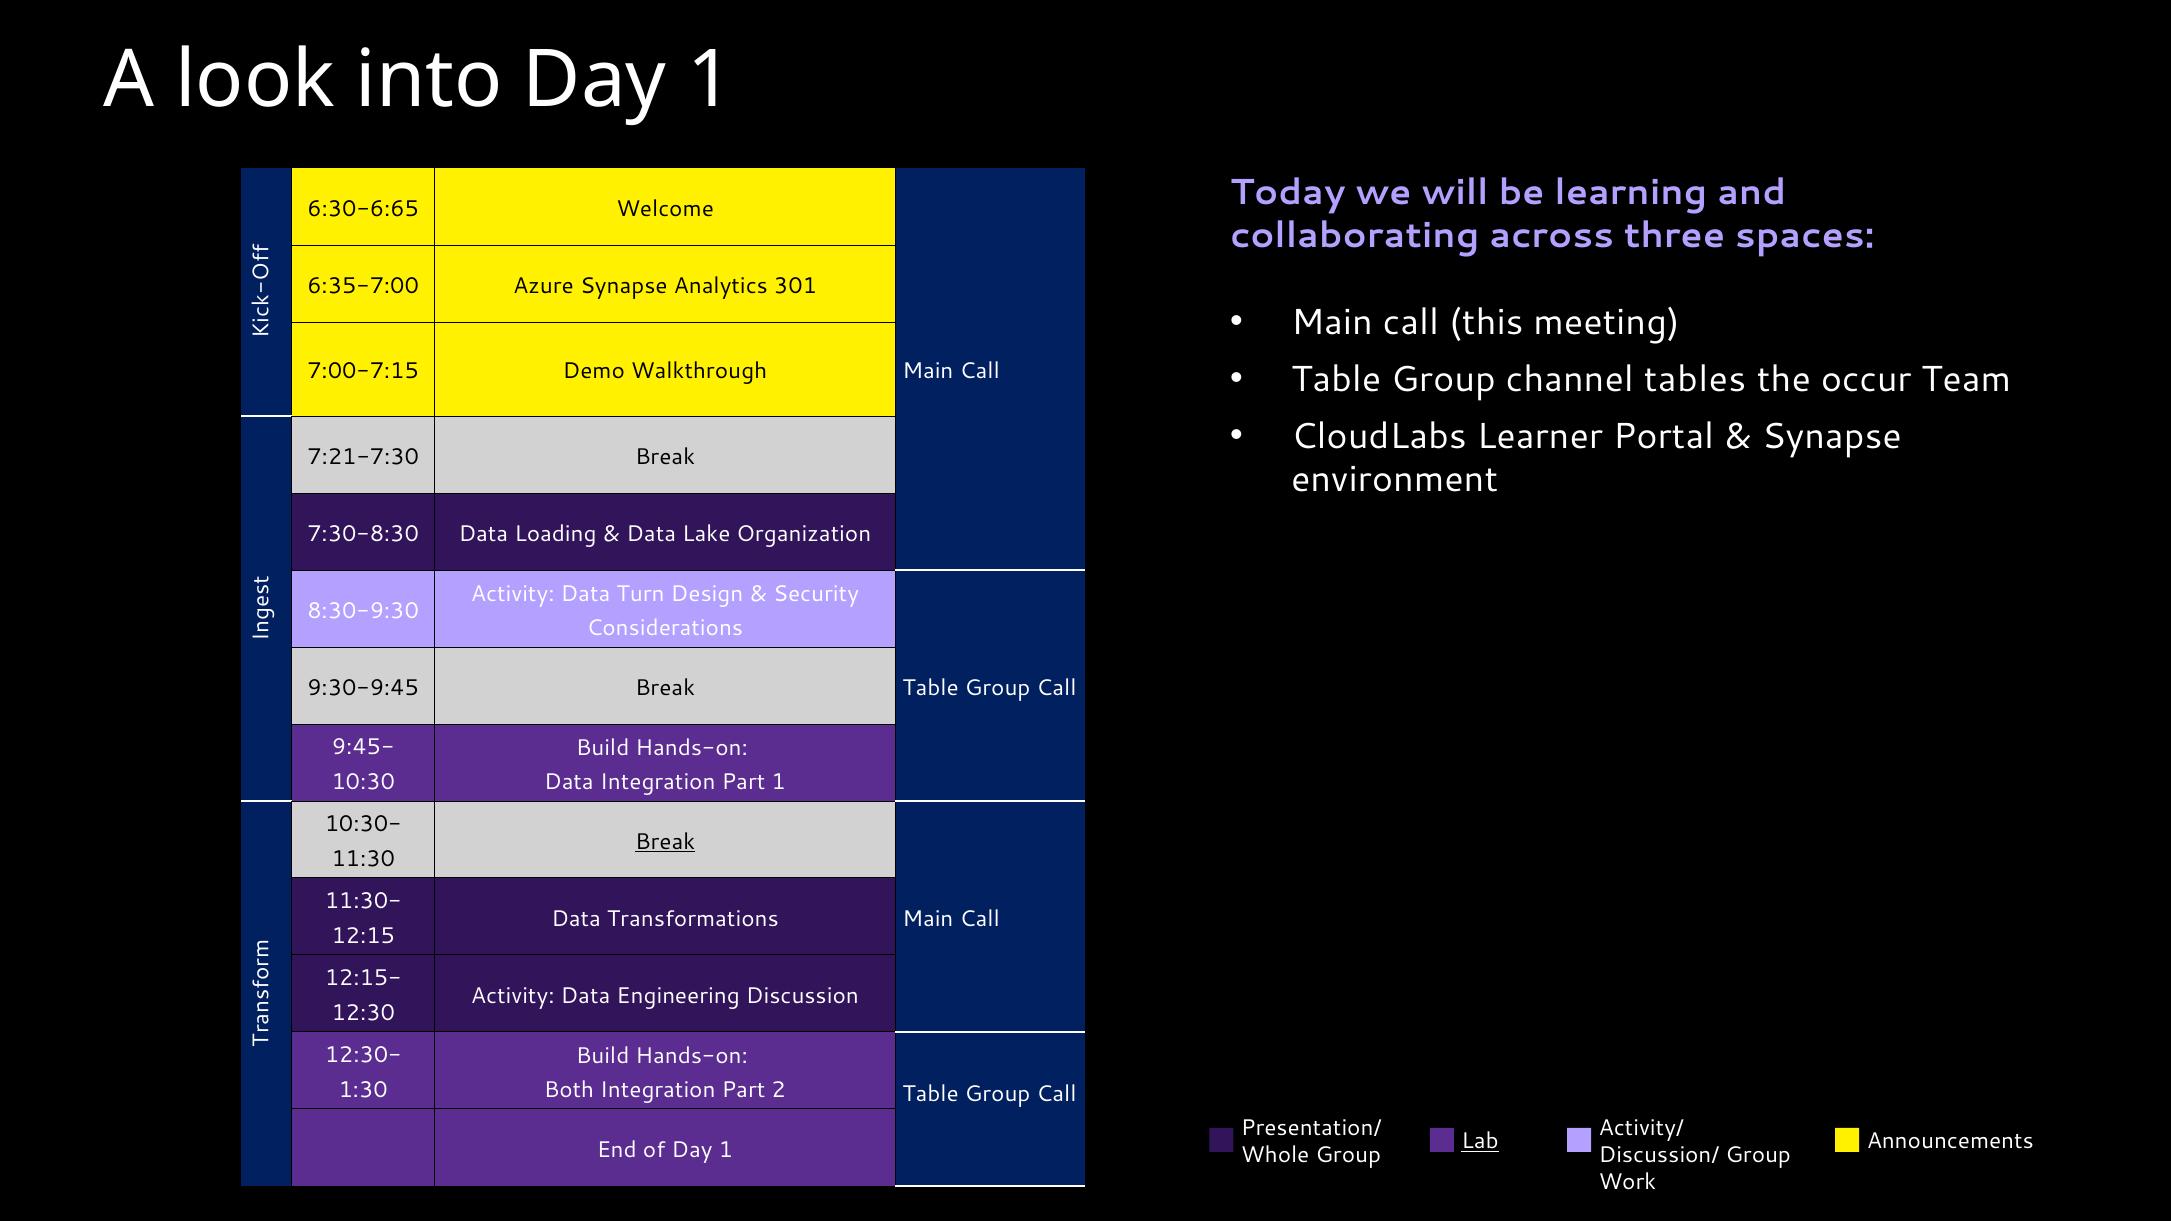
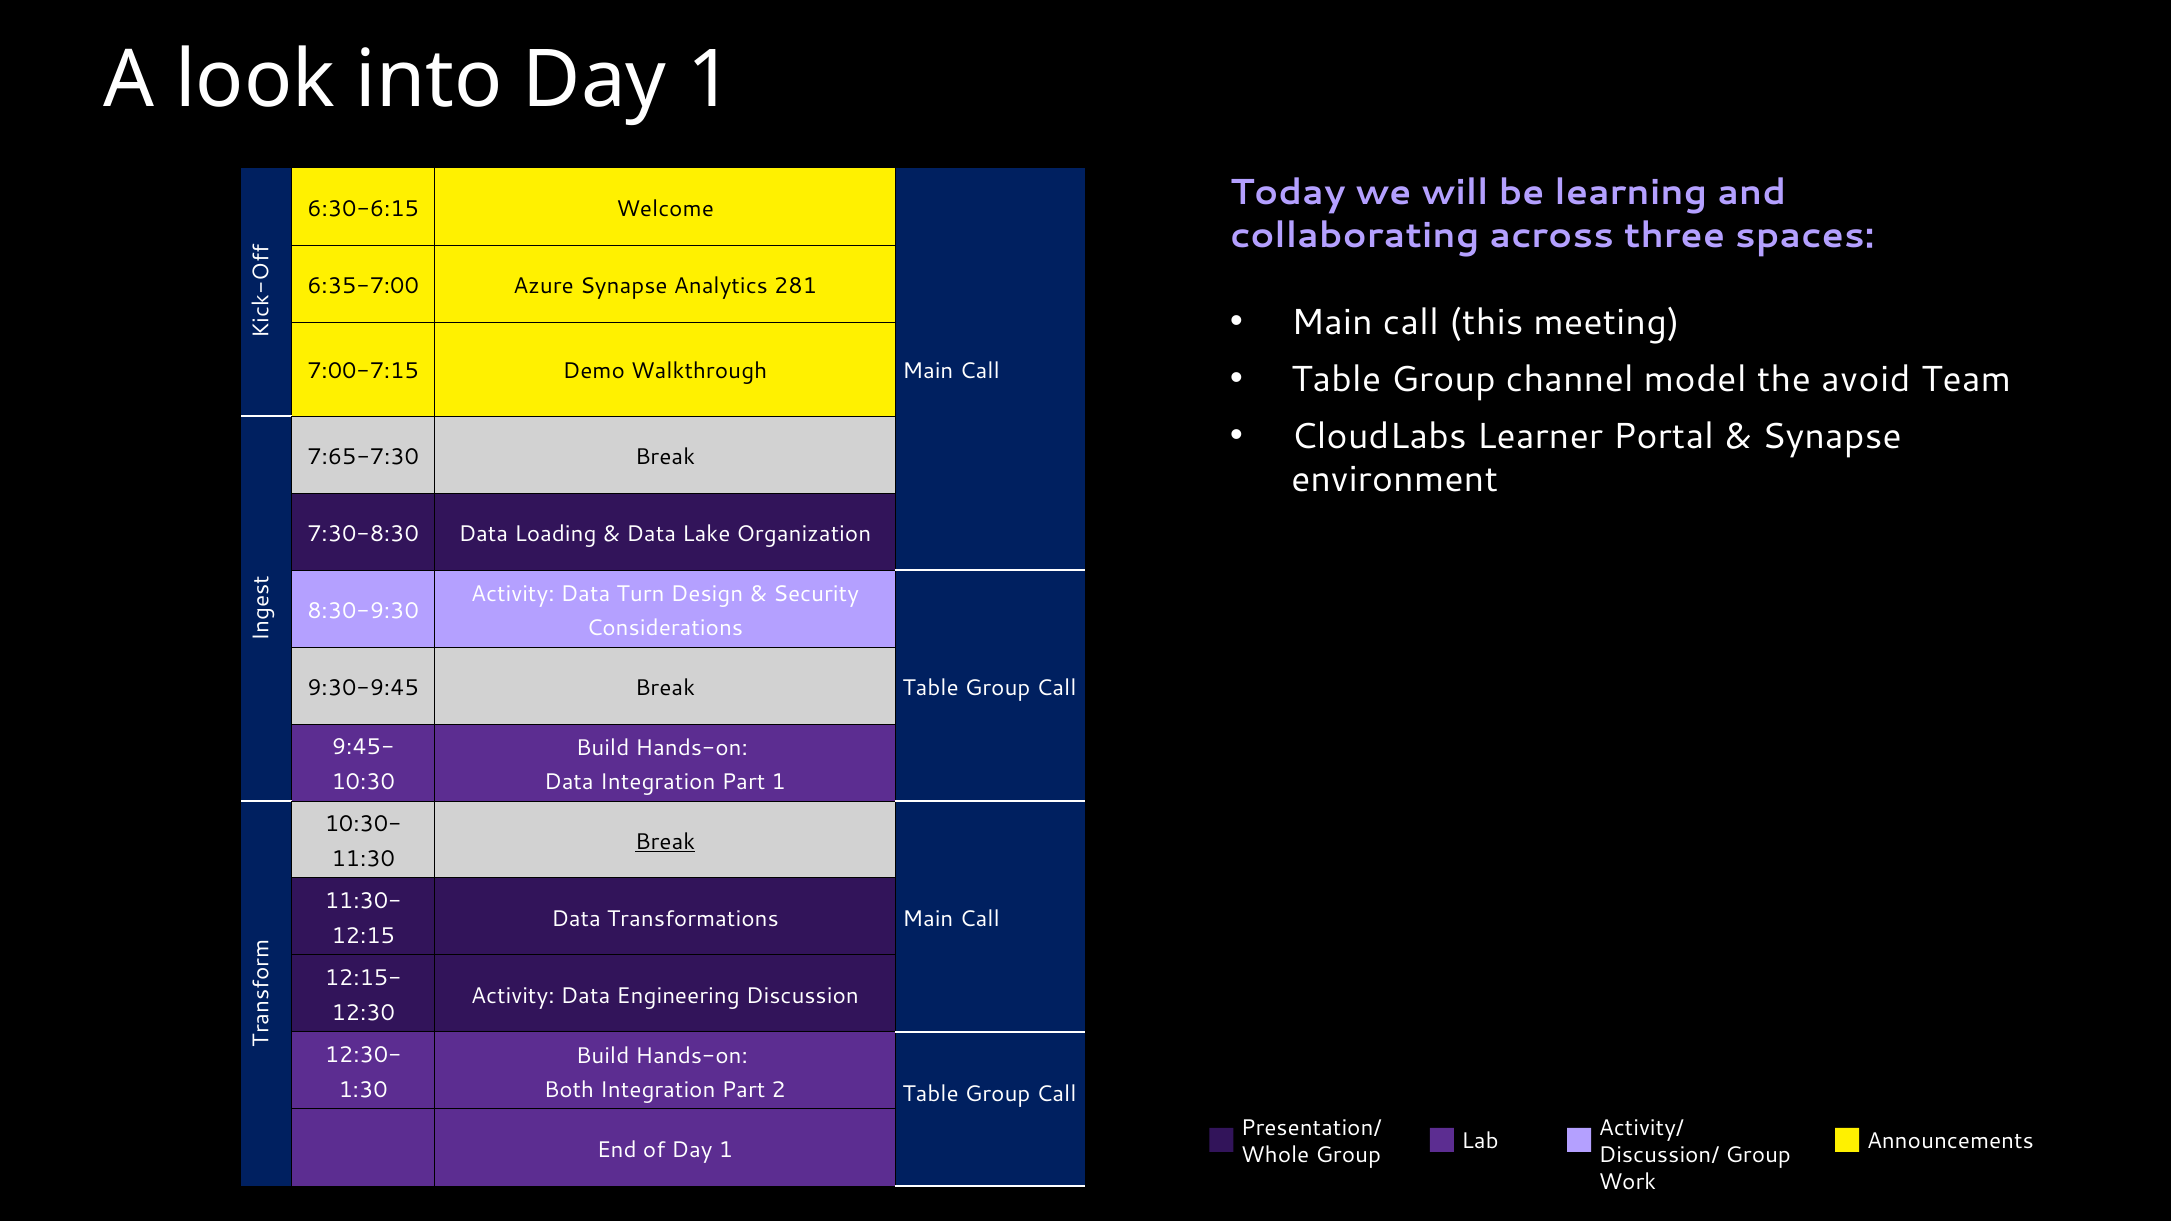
6:30-6:65: 6:30-6:65 -> 6:30-6:15 (363, 209)
301: 301 -> 281 (795, 286)
tables: tables -> model (1695, 379)
occur: occur -> avoid (1866, 379)
7:21-7:30: 7:21-7:30 -> 7:65-7:30 (363, 457)
Lab underline: present -> none (1480, 1142)
